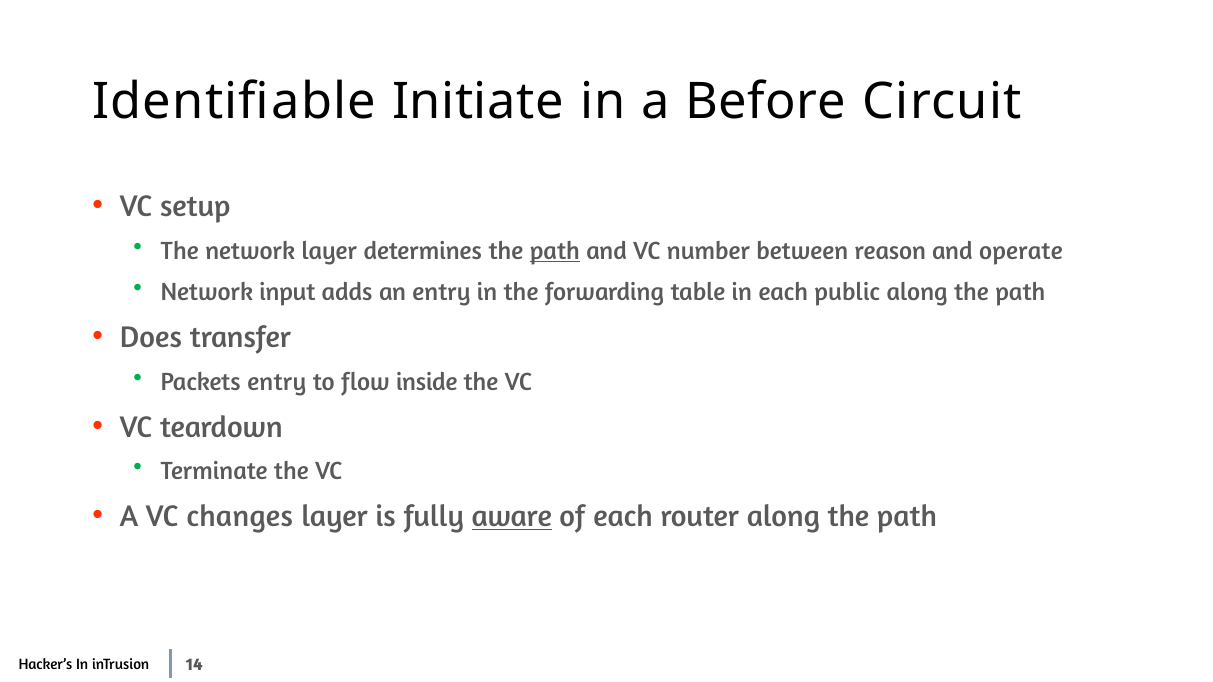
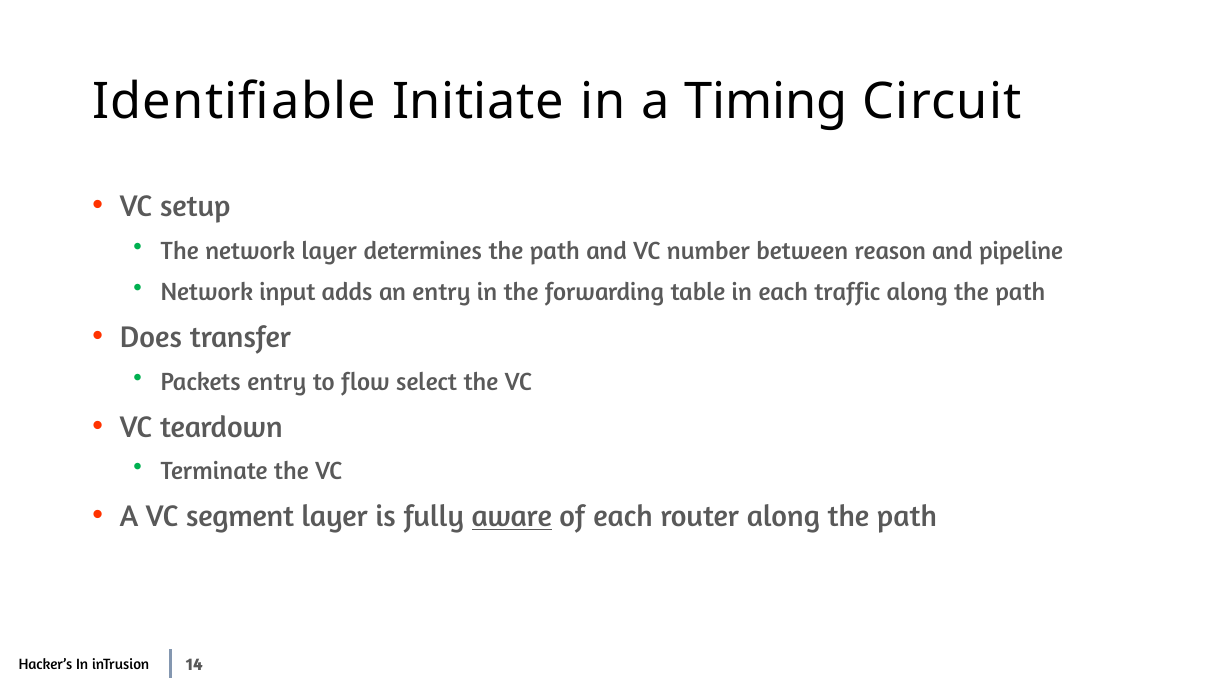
Before: Before -> Timing (766, 102)
path underline: present -> none (555, 251)
operate: operate -> pipeline (1021, 251)
public: public -> traffic (847, 293)
inside: inside -> select (427, 382)
changes: changes -> segment (240, 517)
